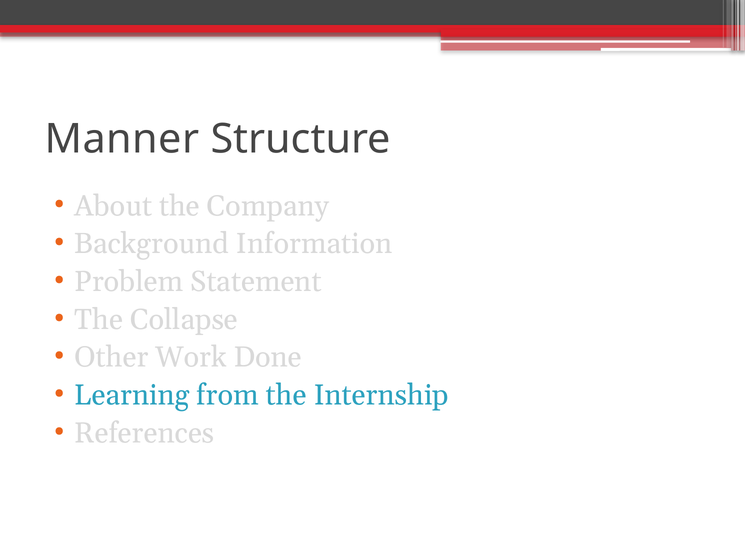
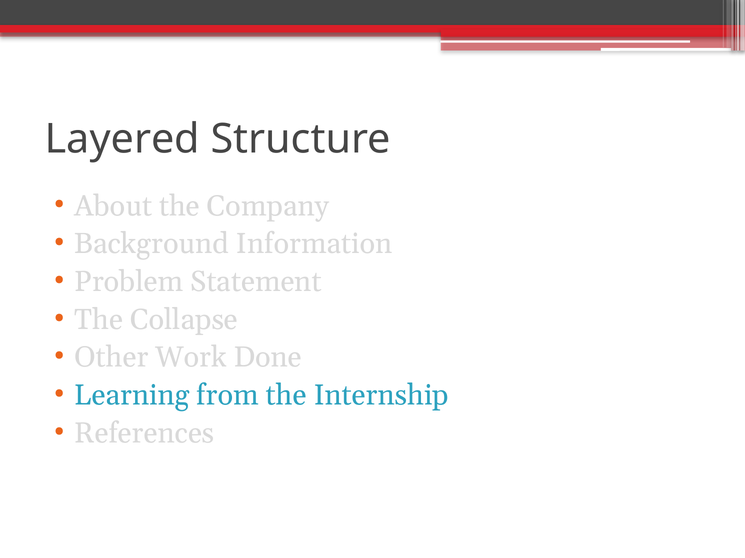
Manner: Manner -> Layered (122, 139)
